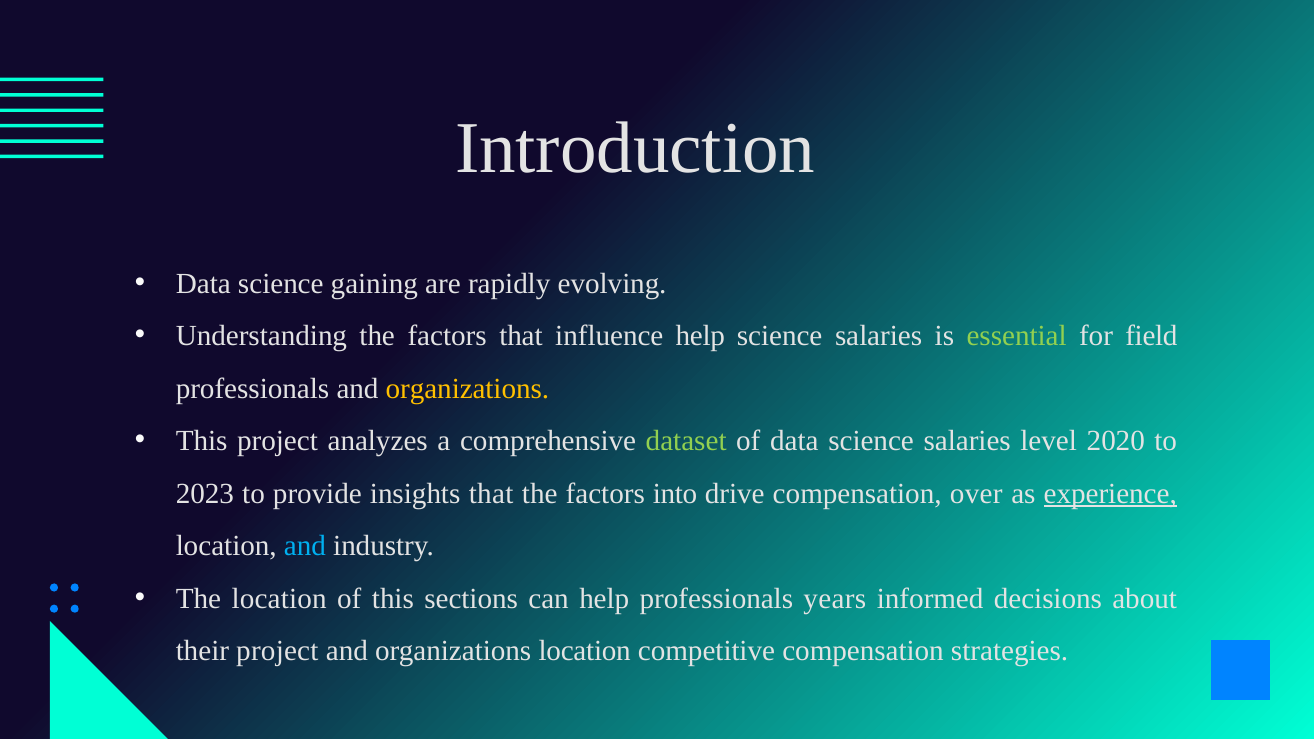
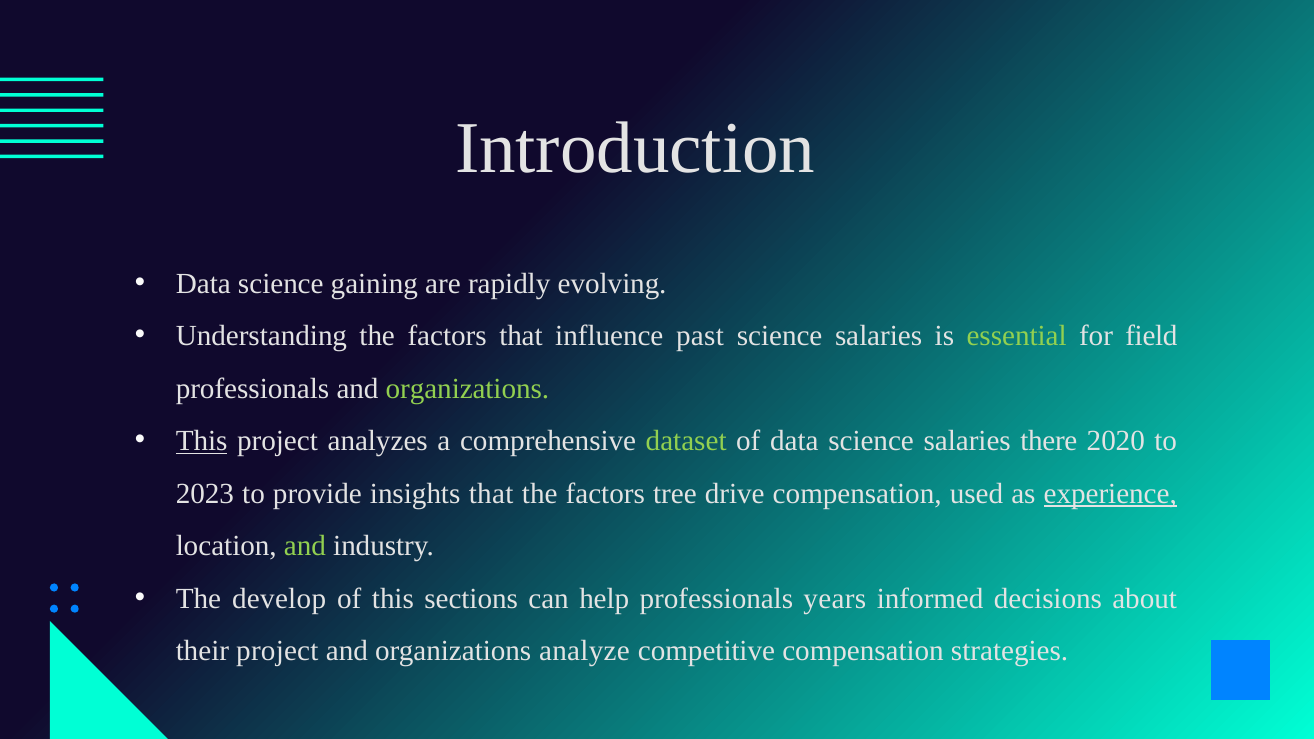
influence help: help -> past (700, 336)
organizations colour: yellow -> light green (467, 389)
This underline: none -> present (202, 441)
level: level -> there (1049, 441)
into: into -> tree (675, 494)
over: over -> used (976, 494)
and colour: light blue -> light green (305, 546)
The location: location -> develop (279, 599)
organizations location: location -> analyze (584, 651)
